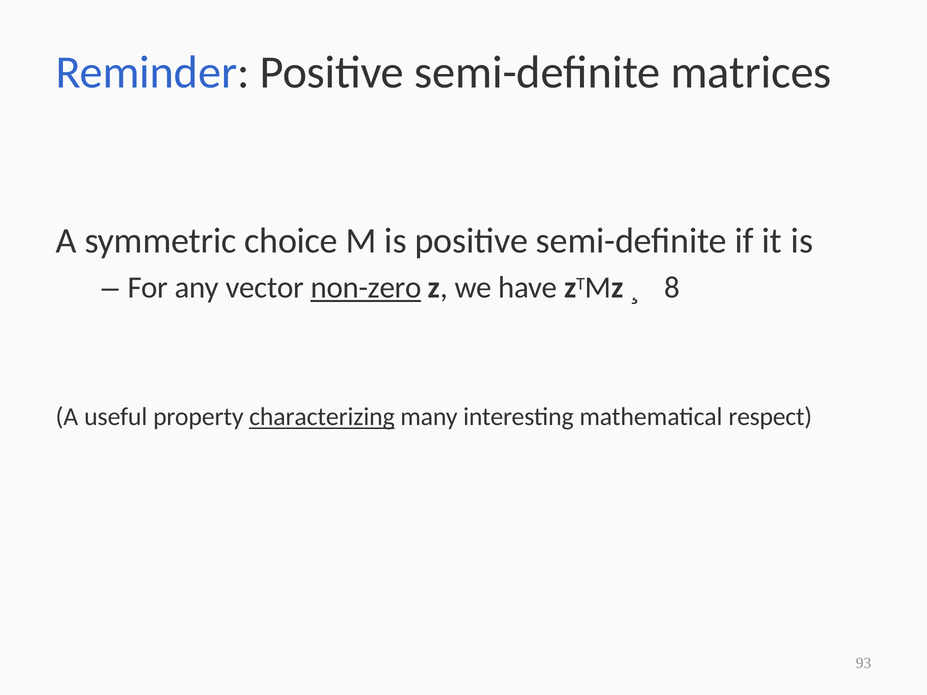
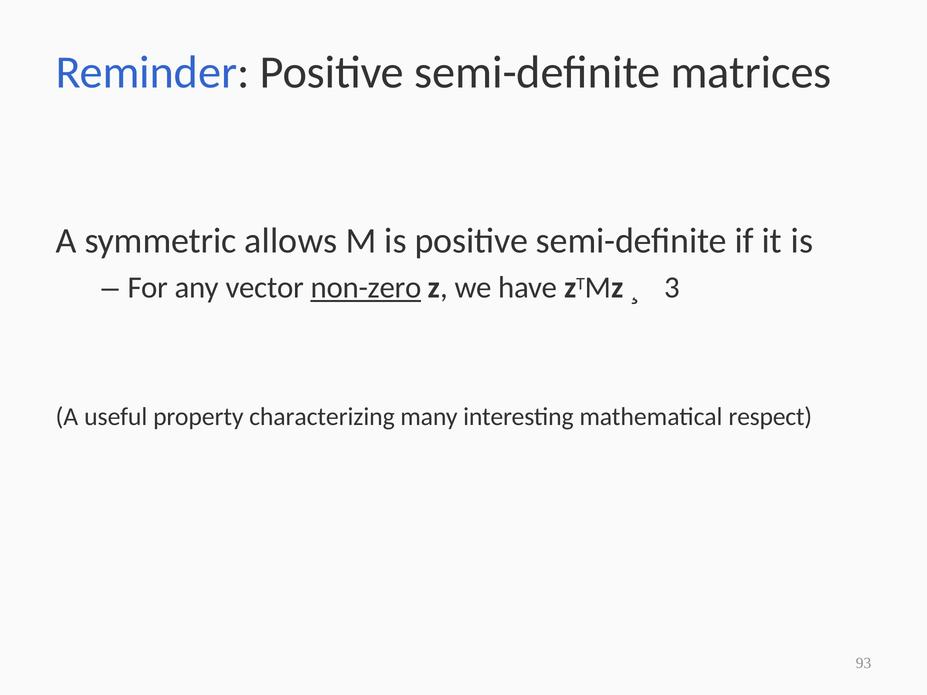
choice: choice -> allows (291, 241)
8: 8 -> 3 (672, 288)
characterizing underline: present -> none (322, 417)
